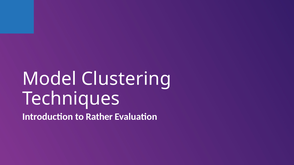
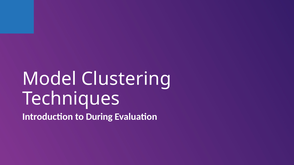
Rather: Rather -> During (99, 117)
